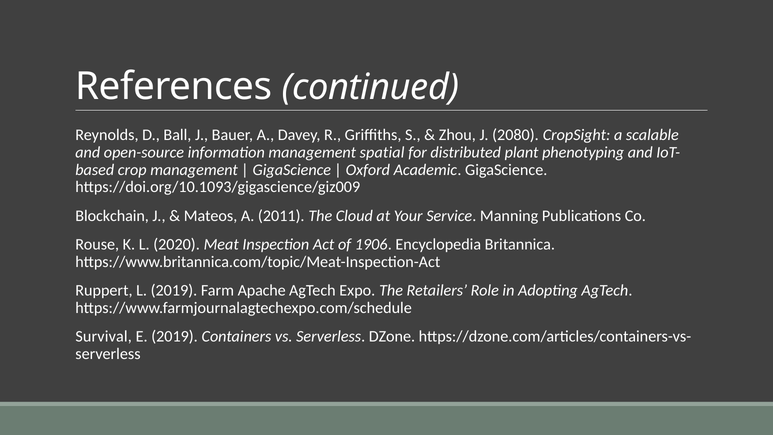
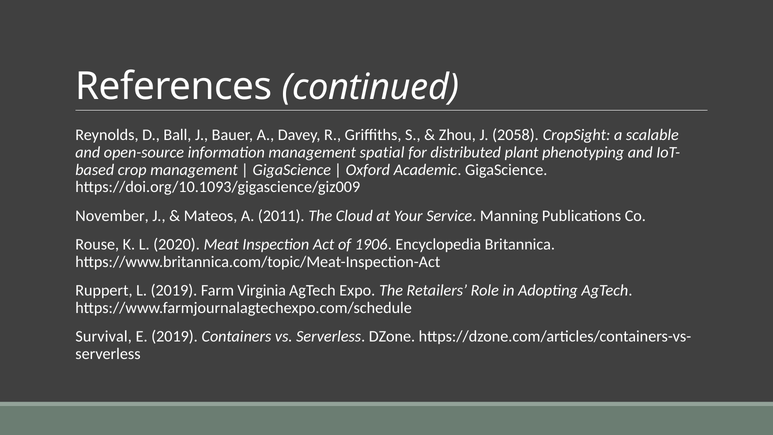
2080: 2080 -> 2058 (515, 135)
Blockchain: Blockchain -> November (112, 216)
Apache: Apache -> Virginia (262, 291)
